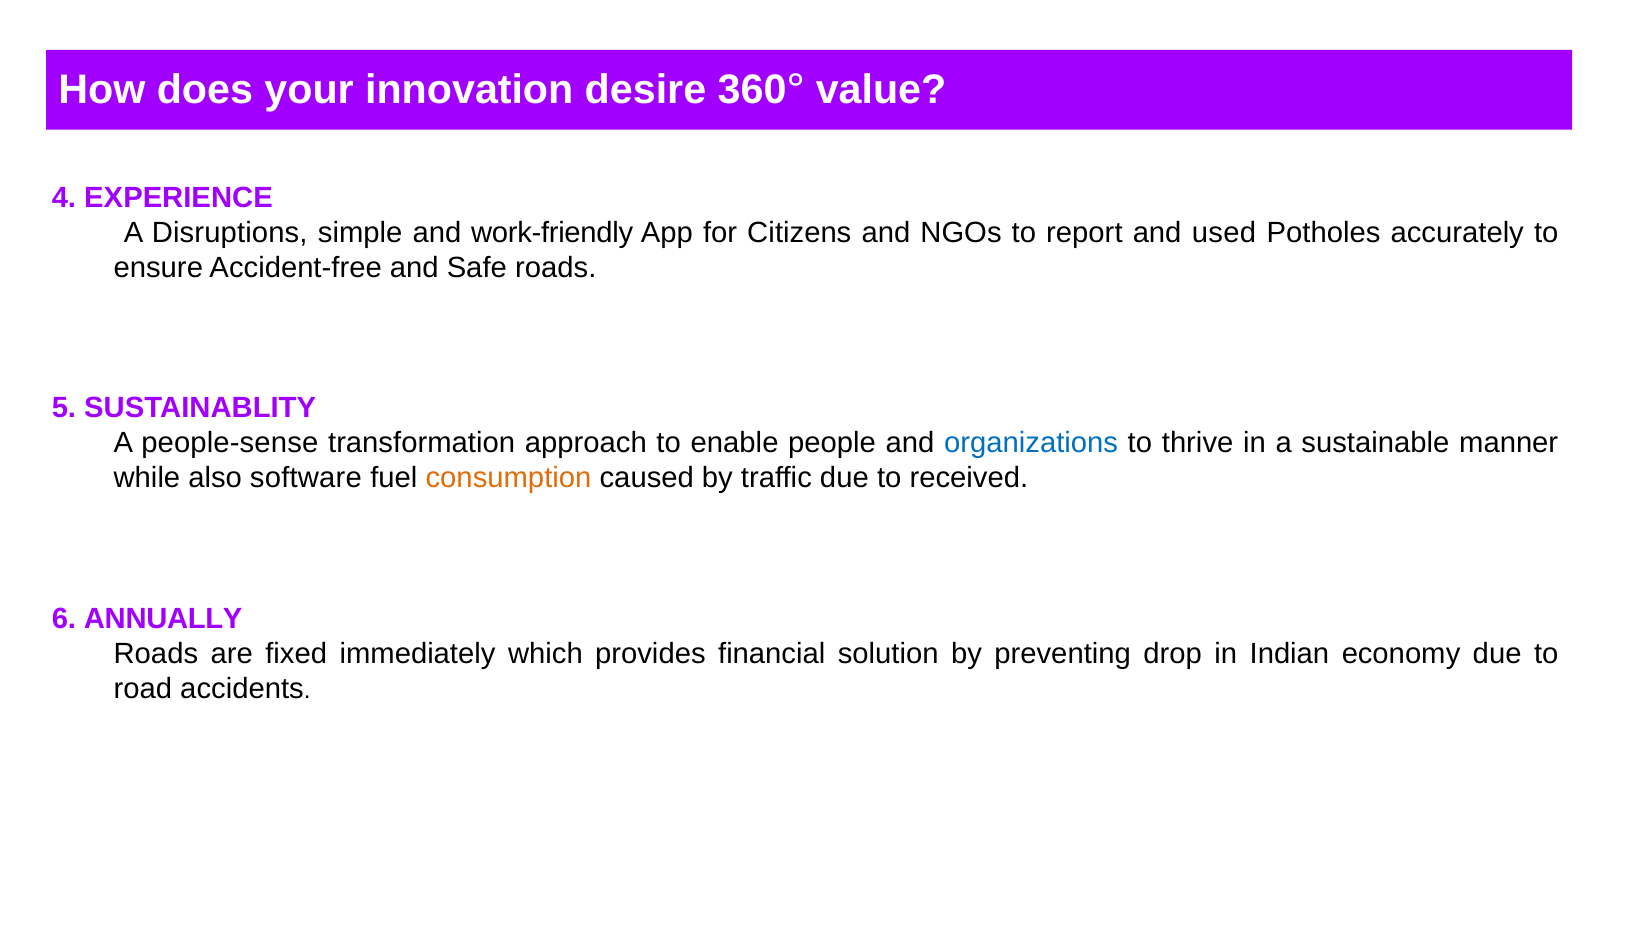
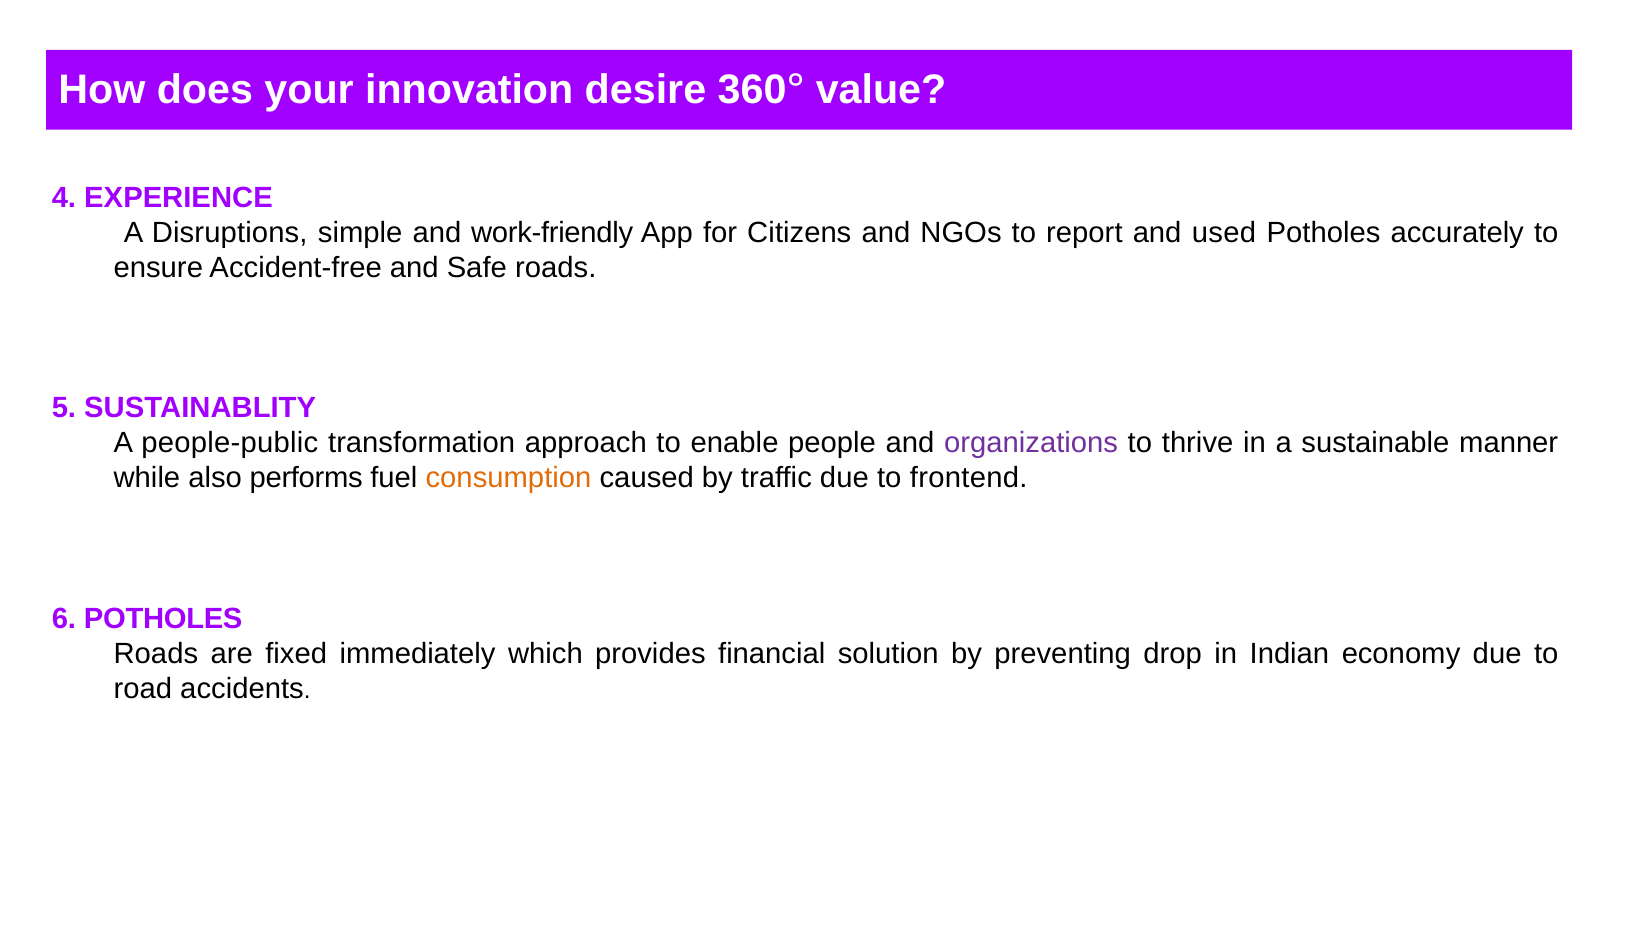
people-sense: people-sense -> people-public (230, 443)
organizations colour: blue -> purple (1031, 443)
software: software -> performs (306, 478)
received: received -> frontend (969, 478)
6 ANNUALLY: ANNUALLY -> POTHOLES (163, 618)
